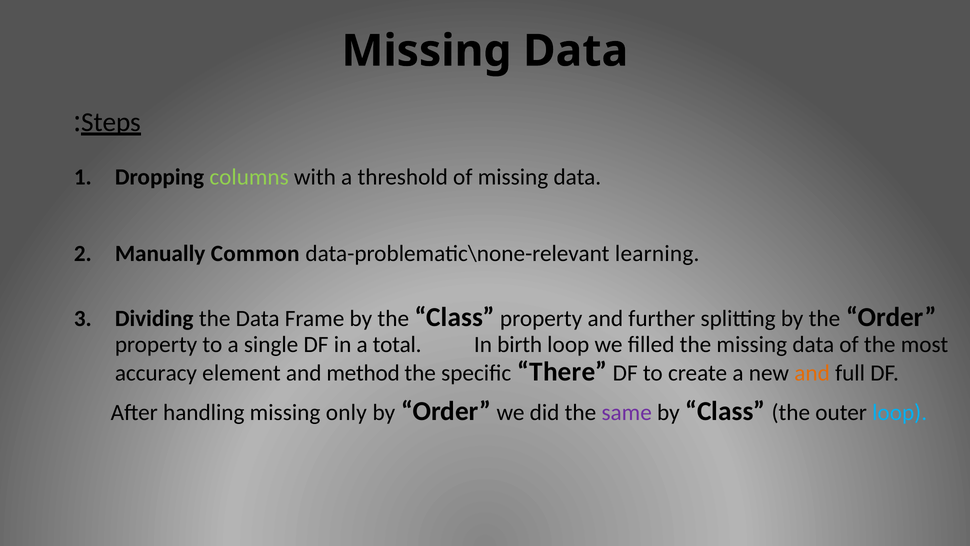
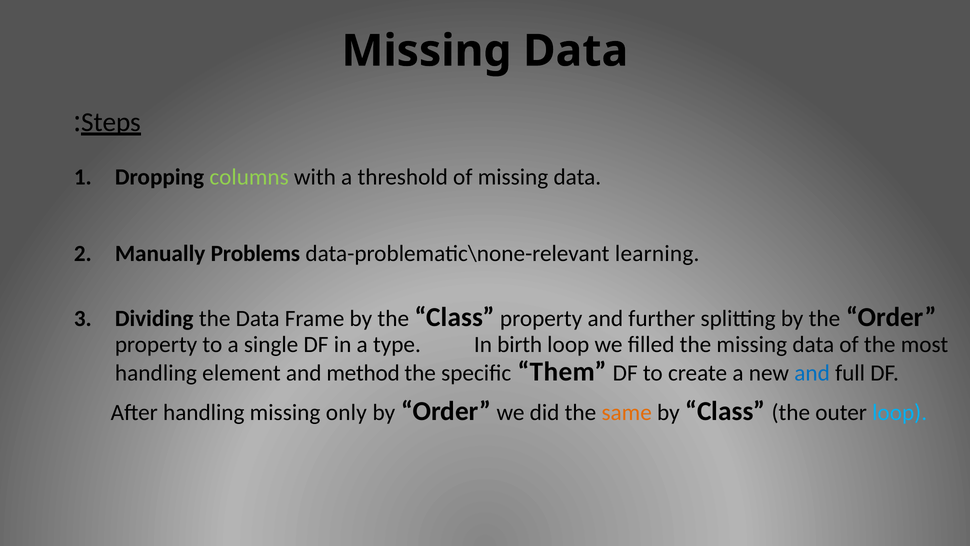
Common: Common -> Problems (255, 253)
total: total -> type (397, 344)
accuracy: accuracy -> handling (156, 373)
There: There -> Them (562, 371)
and colour: orange -> blue (812, 373)
same colour: purple -> orange (627, 412)
